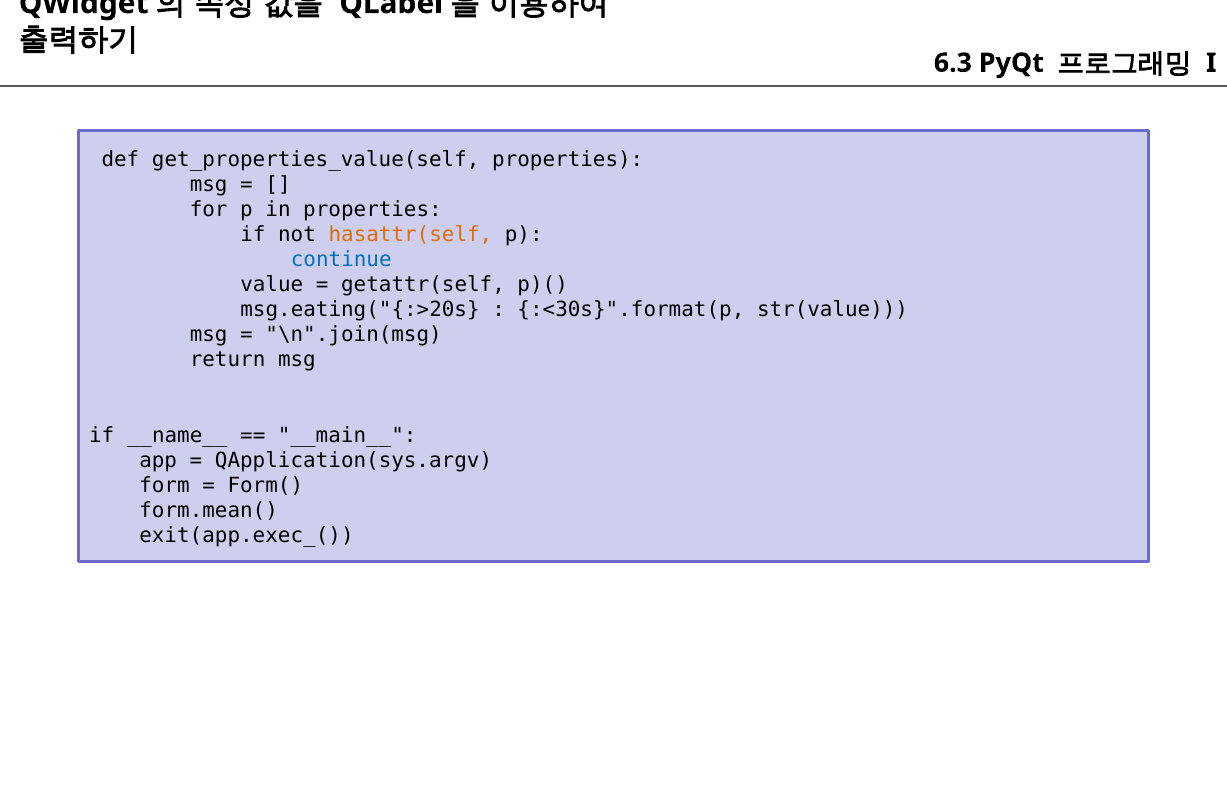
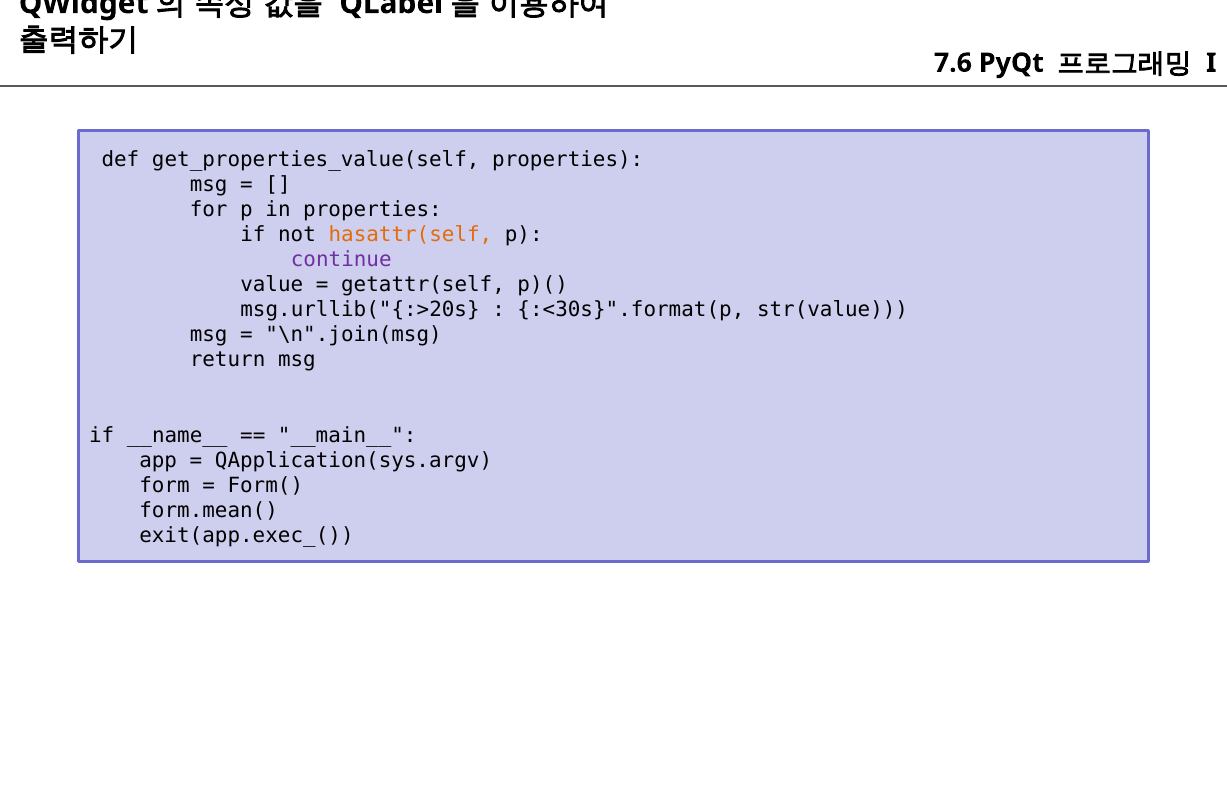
6.3: 6.3 -> 7.6 (953, 63)
continue colour: blue -> purple (341, 259)
msg.eating("{:>20s: msg.eating("{:>20s -> msg.urllib("{:>20s (360, 310)
